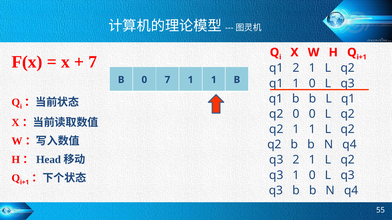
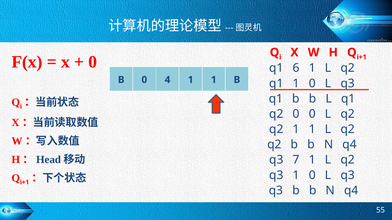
7: 7 -> 0 (93, 62)
q1 2: 2 -> 6 (296, 68)
0 7: 7 -> 4 (167, 80)
q3 2: 2 -> 7 (296, 160)
